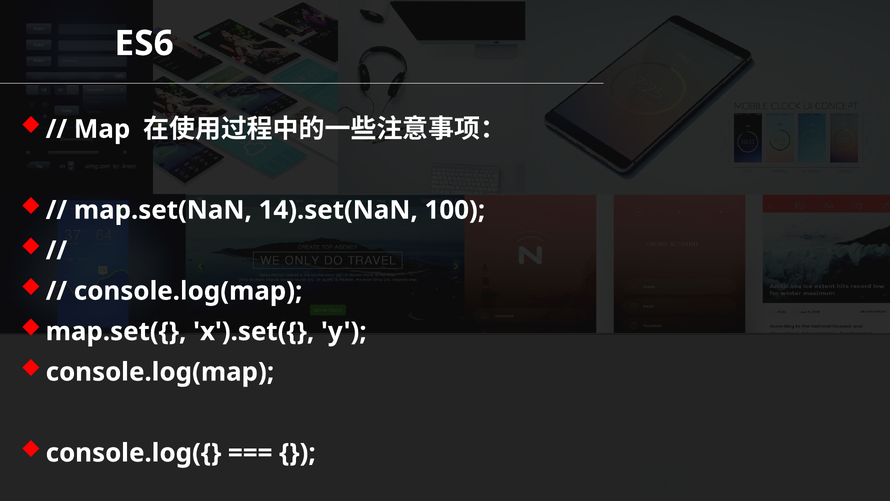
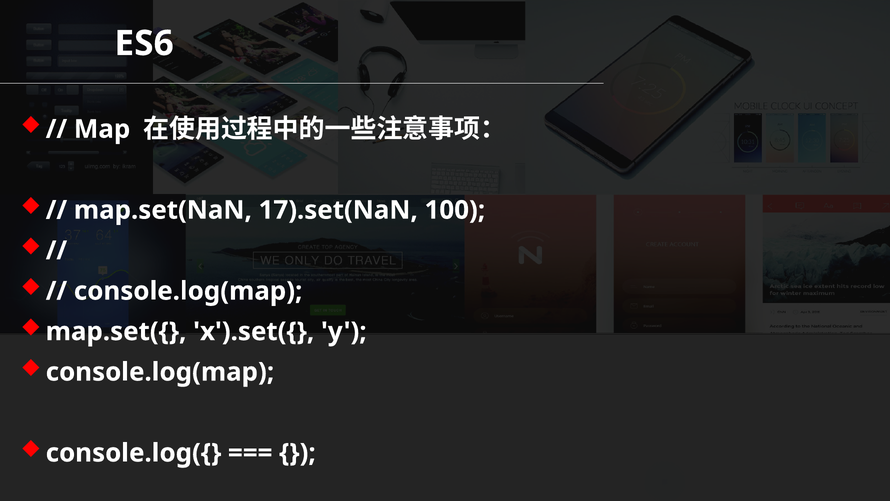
14).set(NaN: 14).set(NaN -> 17).set(NaN (338, 210)
